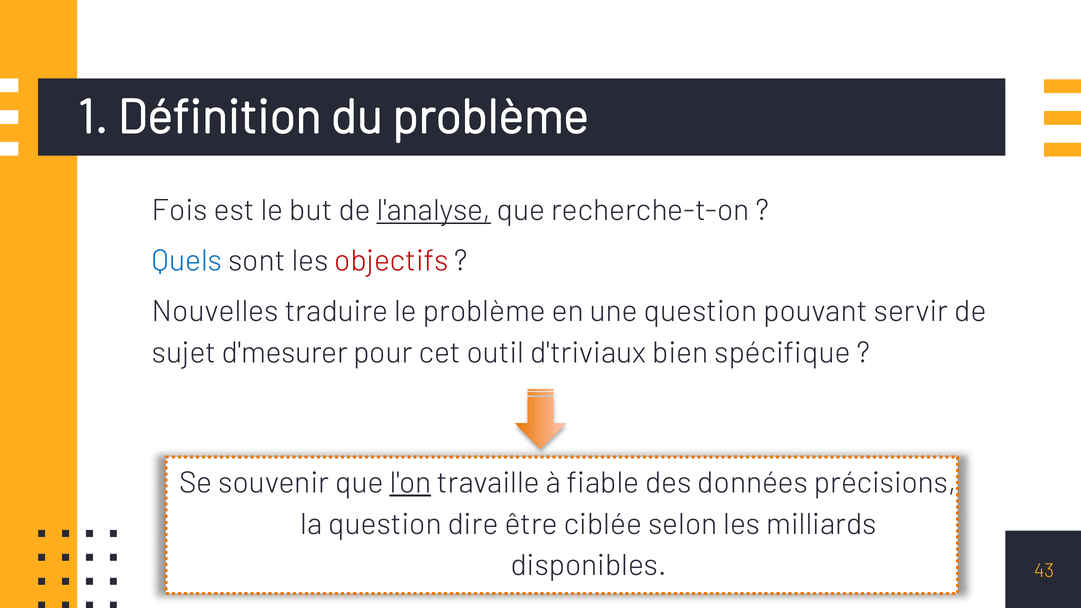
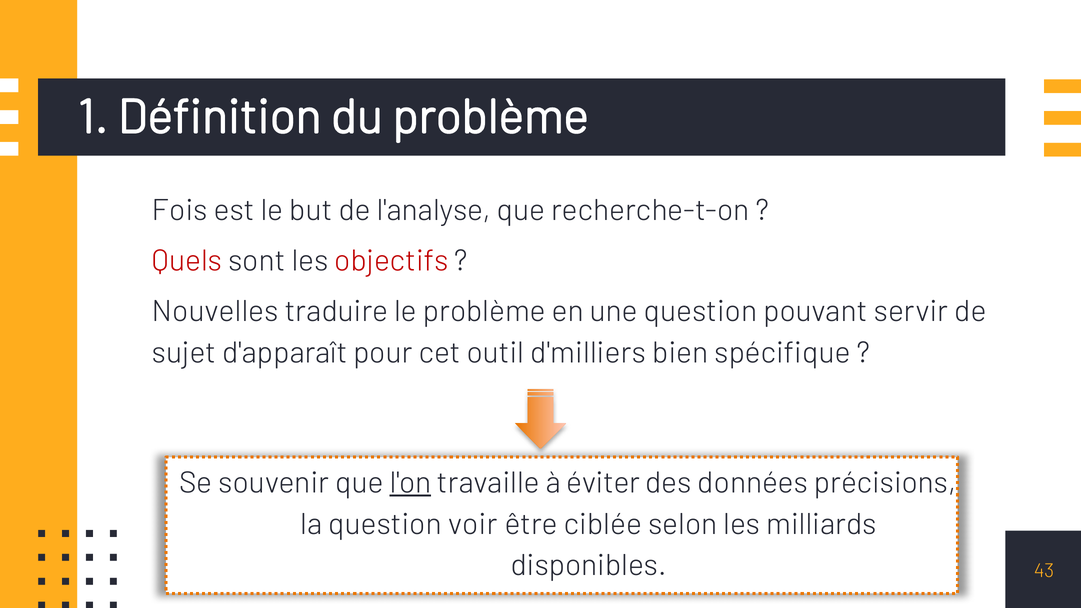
l'analyse underline: present -> none (434, 210)
Quels colour: blue -> red (187, 261)
d'mesurer: d'mesurer -> d'apparaît (285, 353)
d'triviaux: d'triviaux -> d'milliers (588, 353)
fiable: fiable -> éviter (603, 483)
dire: dire -> voir (473, 524)
